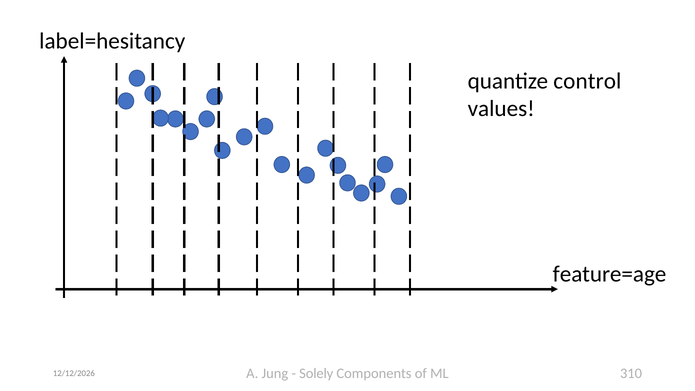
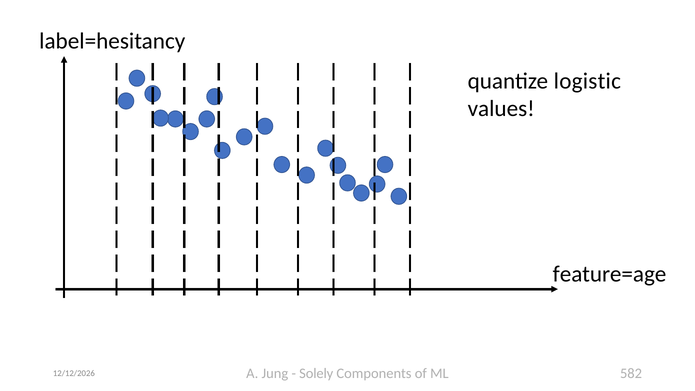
control: control -> logistic (587, 81)
310: 310 -> 582 (631, 374)
